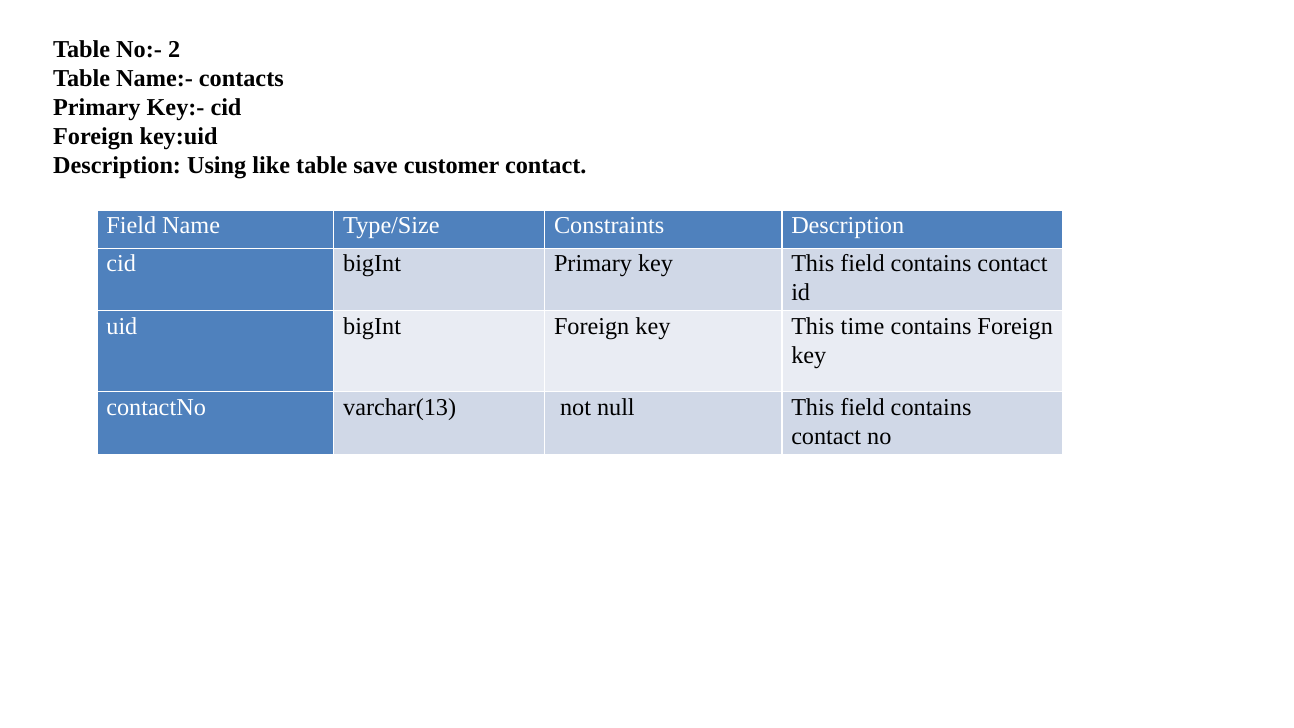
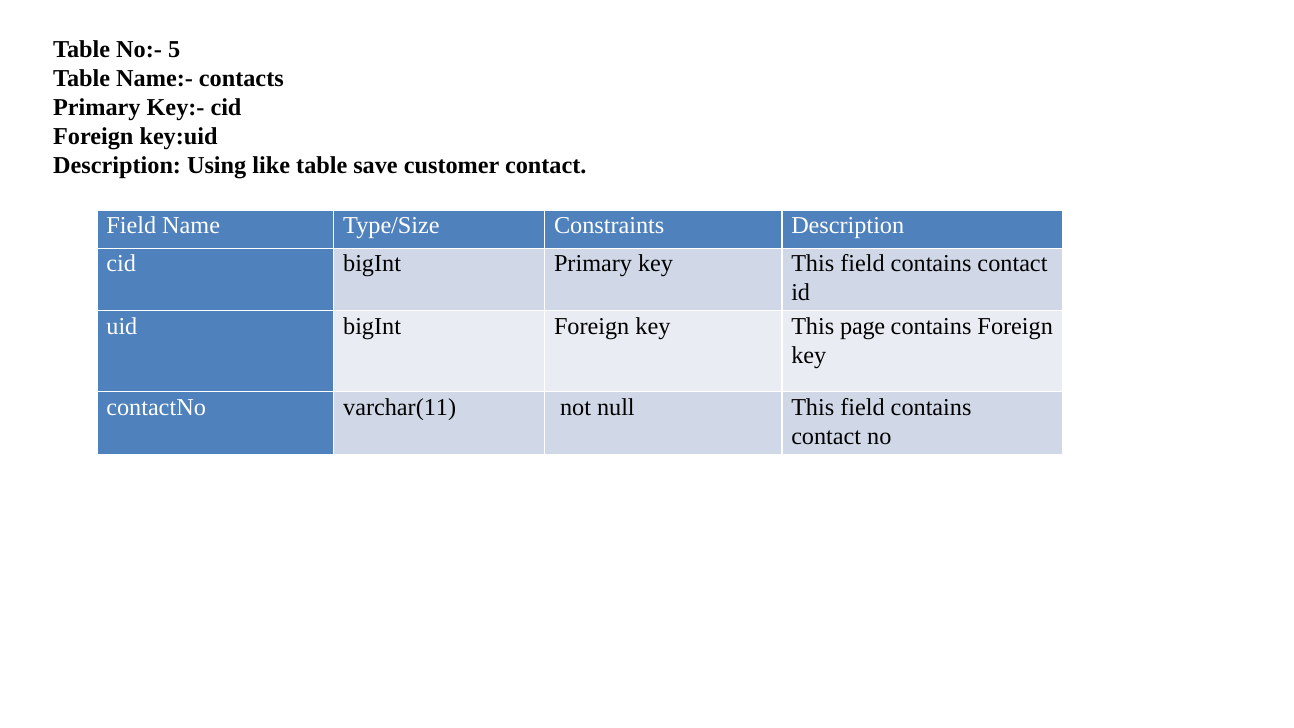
2: 2 -> 5 (174, 49)
time: time -> page (863, 326)
varchar(13: varchar(13 -> varchar(11 (400, 407)
